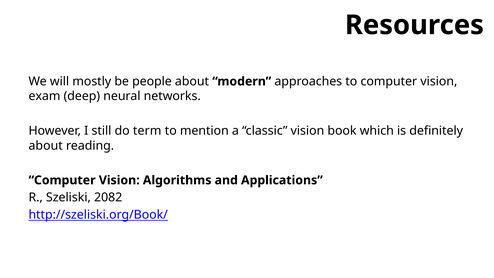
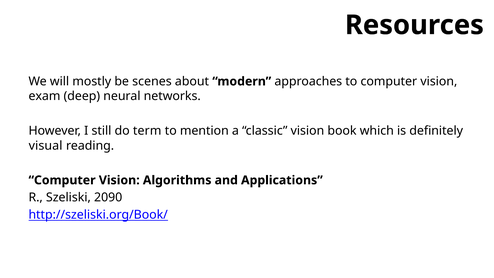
people: people -> scenes (152, 81)
about: about -> visual (46, 146)
2082: 2082 -> 2090 (108, 197)
